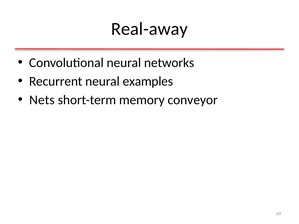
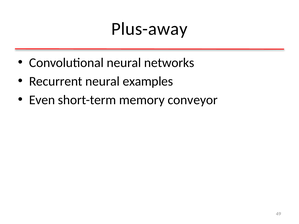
Real-away: Real-away -> Plus-away (149, 29)
Nets: Nets -> Even (42, 100)
